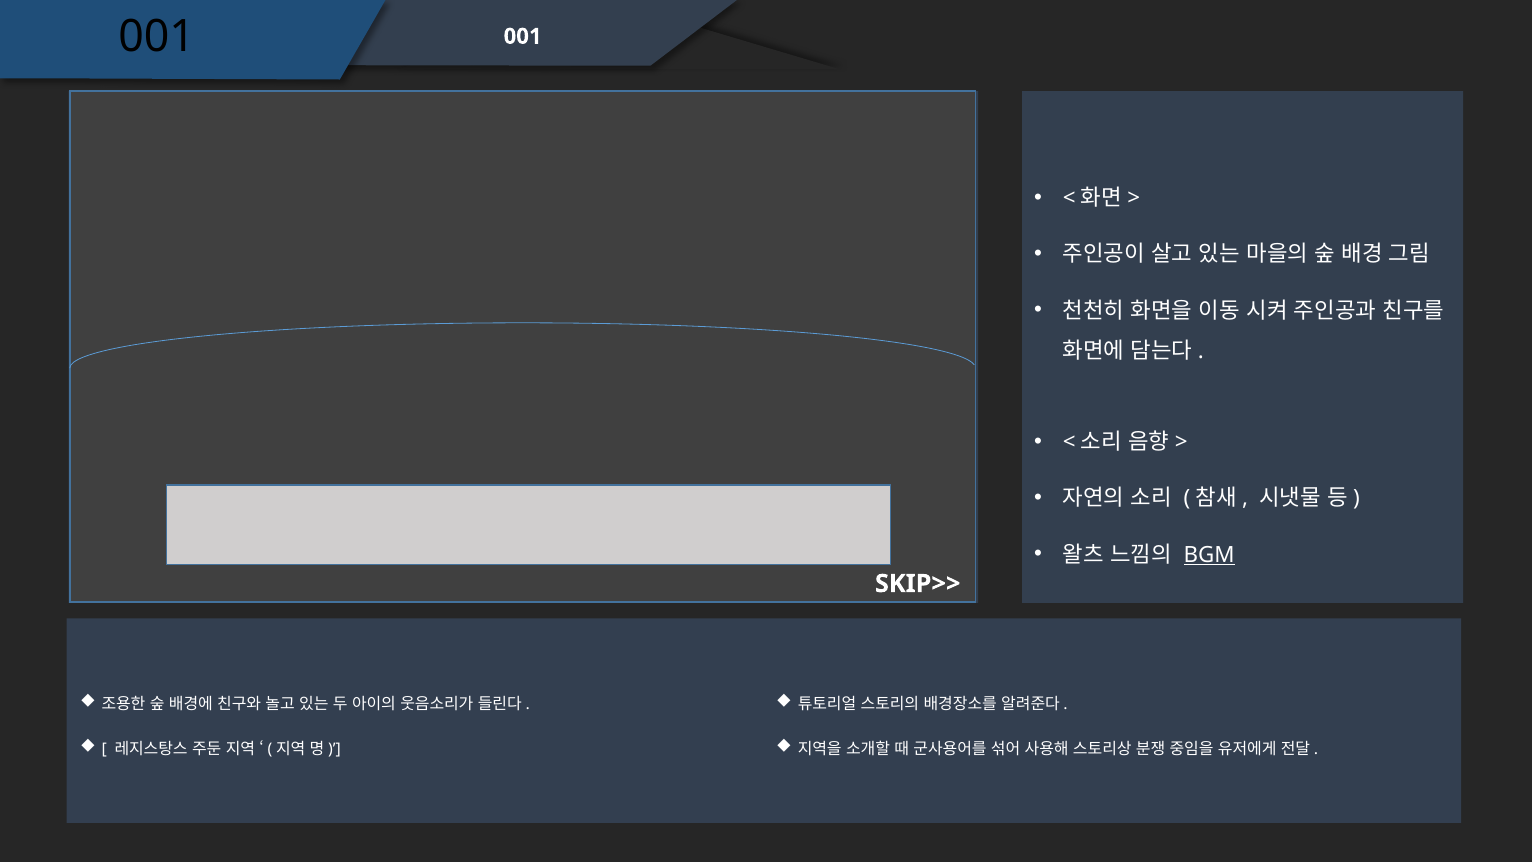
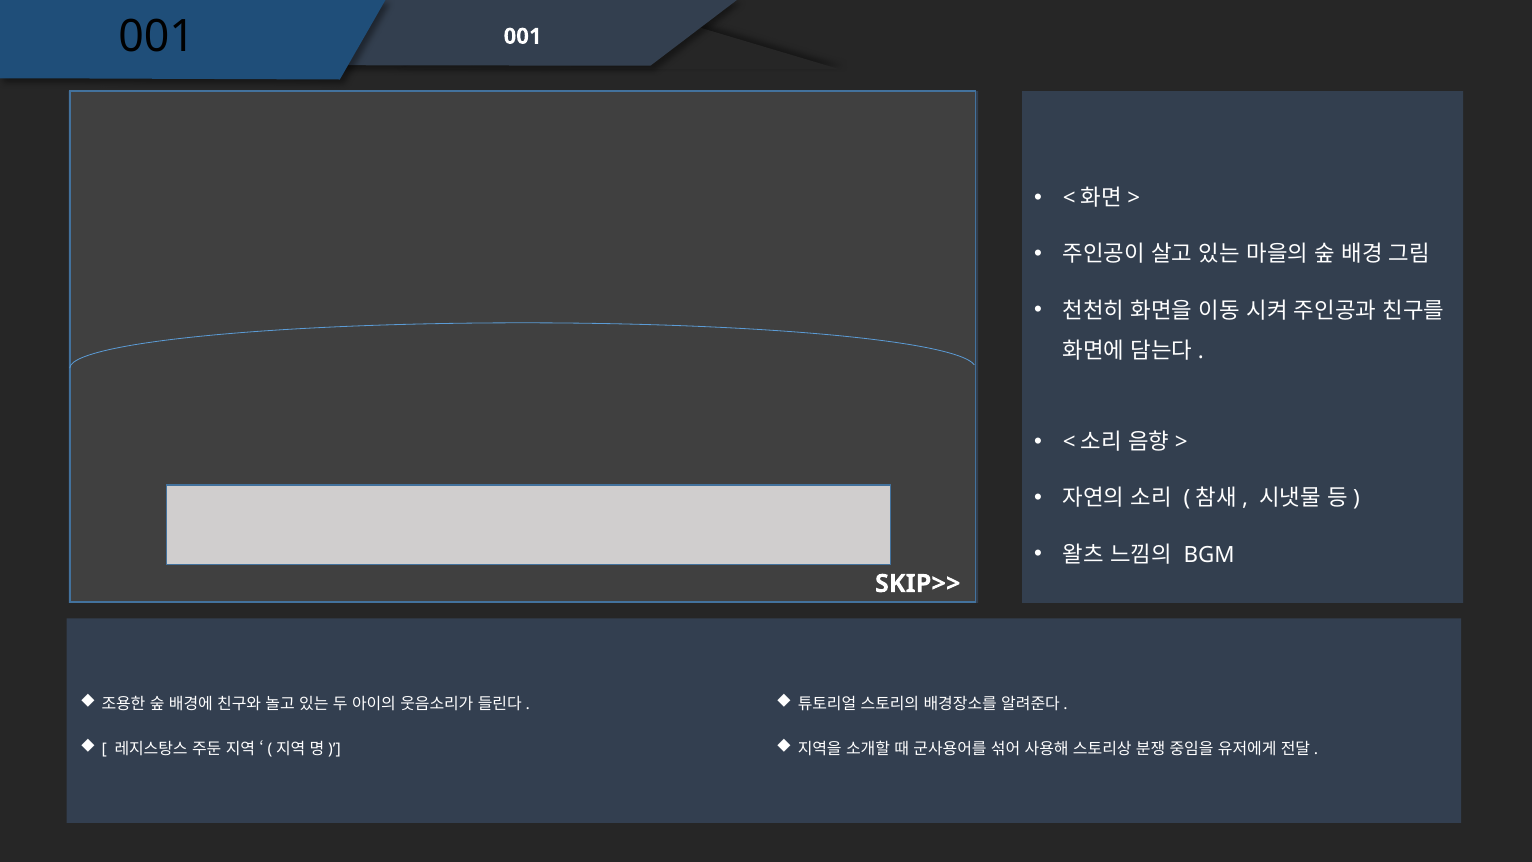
BGM underline: present -> none (1209, 554)
